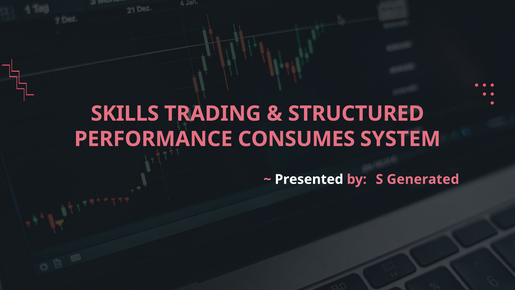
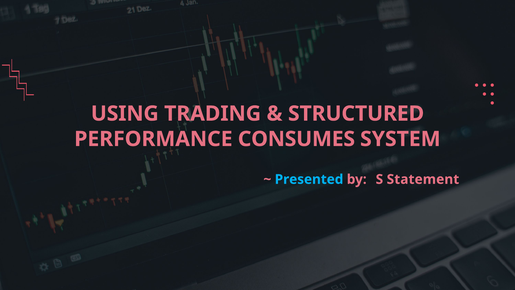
SKILLS: SKILLS -> USING (125, 114)
Presented colour: white -> light blue (309, 179)
Generated: Generated -> Statement (423, 179)
